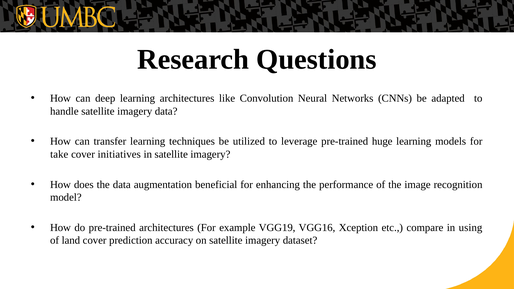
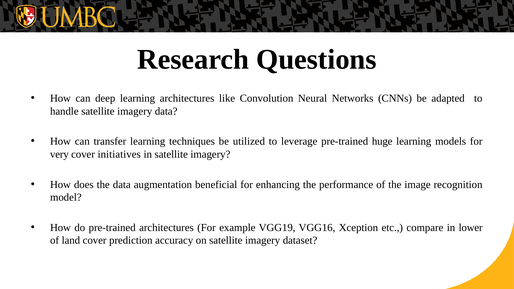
take: take -> very (59, 154)
using: using -> lower (471, 228)
